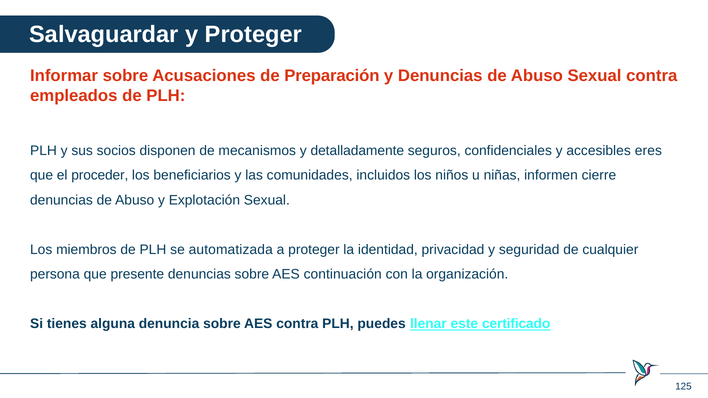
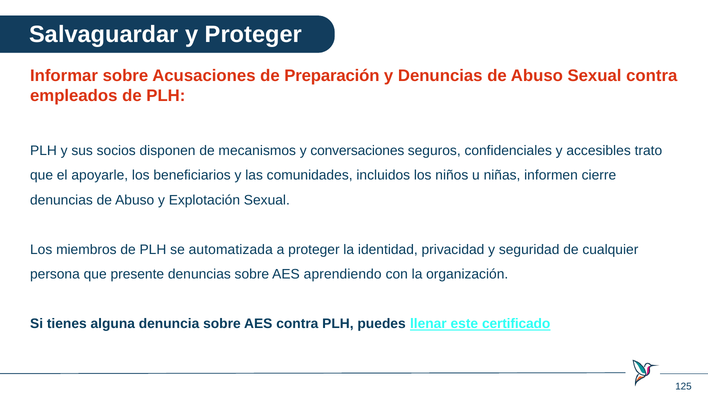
detalladamente: detalladamente -> conversaciones (357, 151)
eres: eres -> trato (648, 151)
proceder: proceder -> apoyarle (100, 175)
continuación: continuación -> aprendiendo (343, 275)
